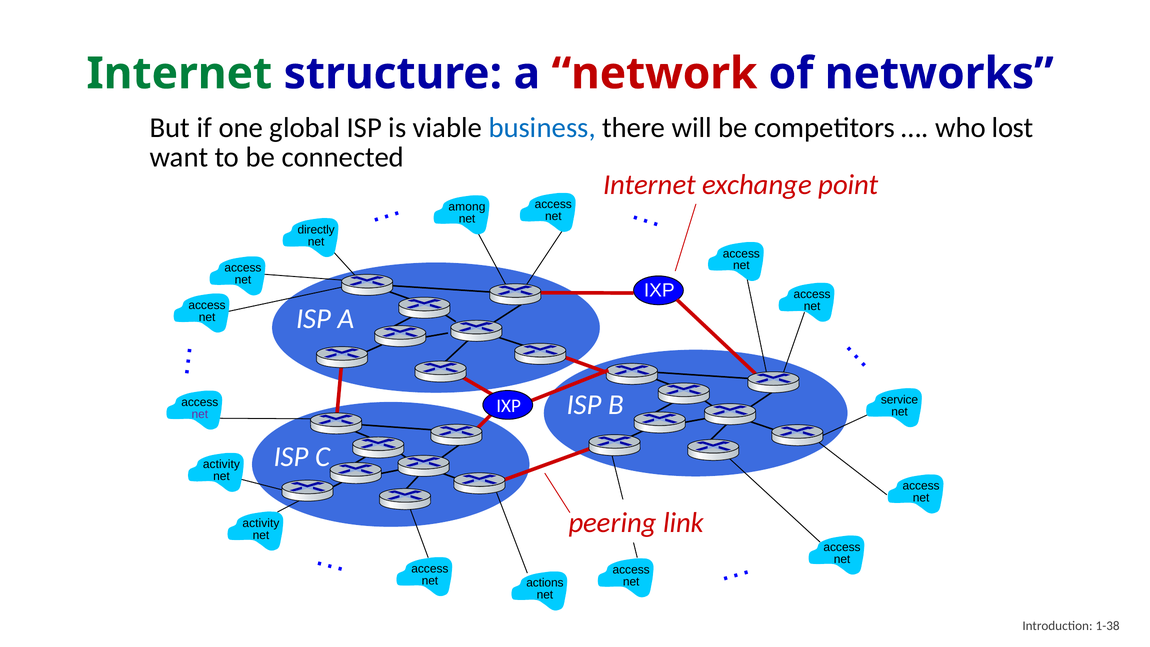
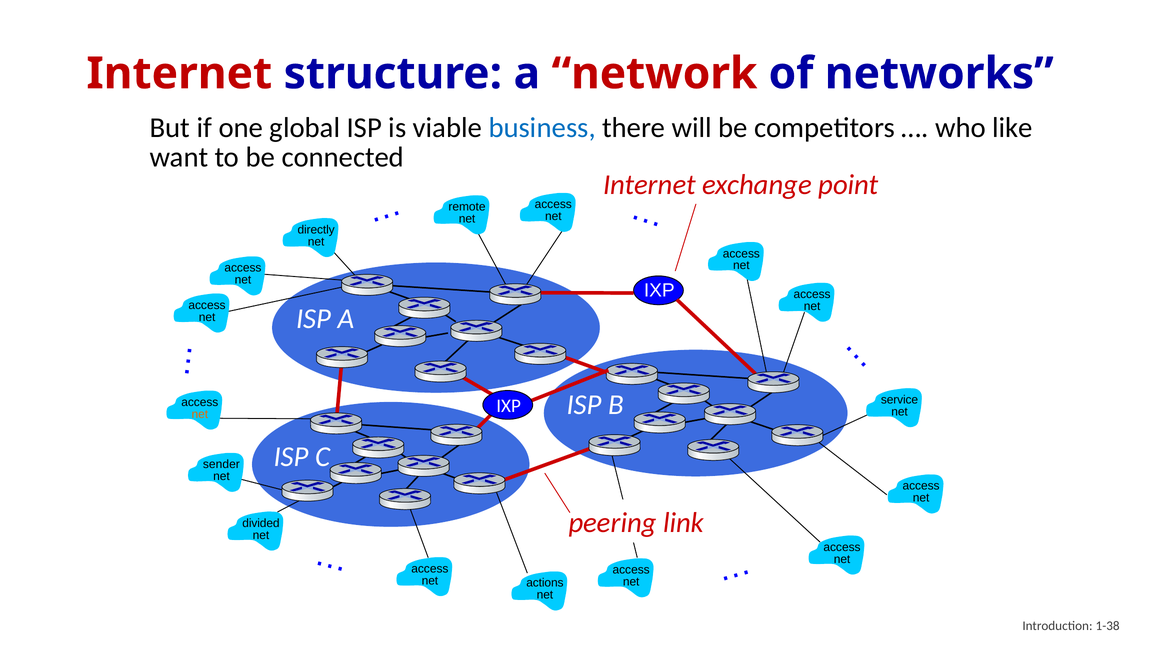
Internet colour: green -> red (179, 74)
lost: lost -> like (1012, 128)
among: among -> remote (467, 207)
net colour: purple -> orange (200, 414)
activity: activity -> sender (221, 464)
activity: activity -> divided (261, 523)
